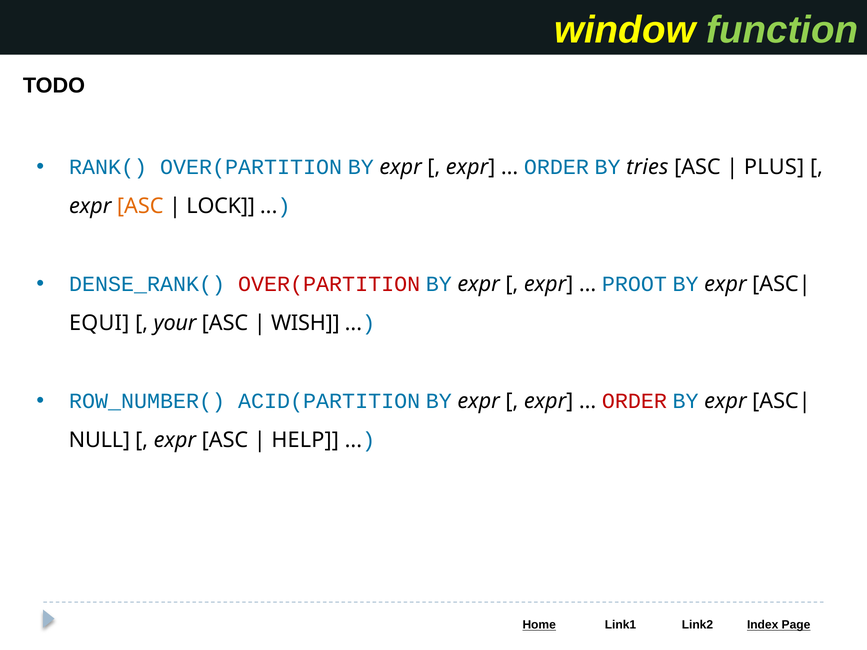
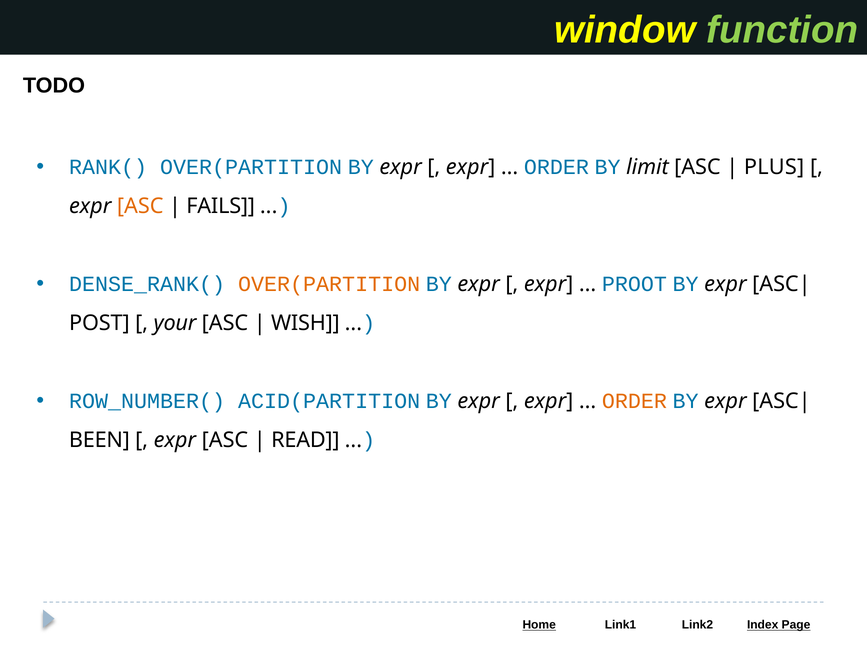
tries: tries -> limit (647, 167)
LOCK: LOCK -> FAILS (221, 206)
OVER(PARTITION colour: red -> orange (329, 284)
EQUI: EQUI -> POST (99, 323)
ORDER colour: red -> orange (634, 401)
NULL: NULL -> BEEN (99, 440)
HELP: HELP -> READ (305, 440)
